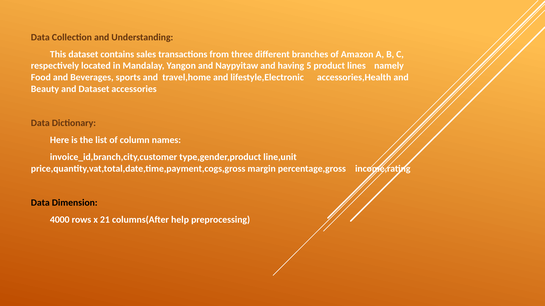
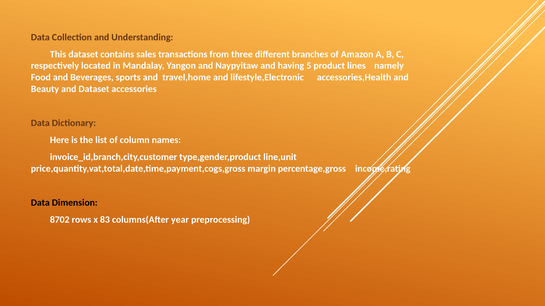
4000: 4000 -> 8702 (60, 220)
21: 21 -> 83 (105, 220)
help: help -> year (180, 220)
